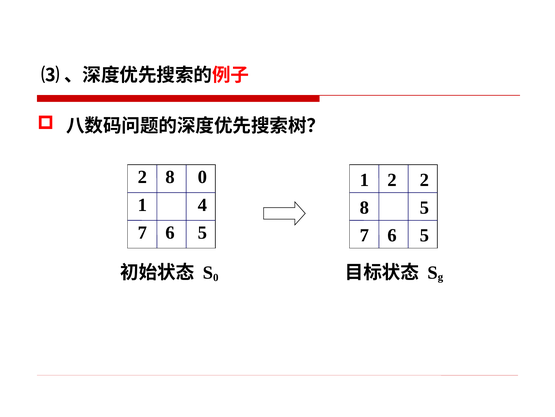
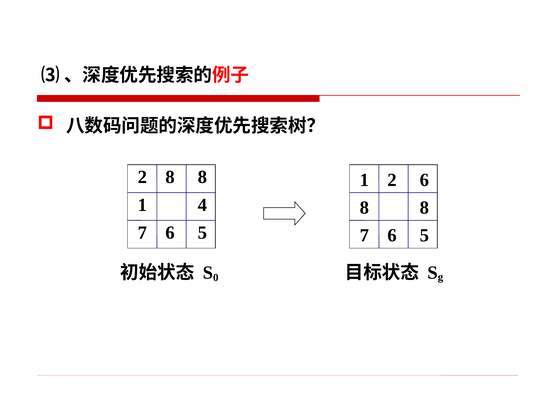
2 0: 0 -> 8 (203, 177)
2 2: 2 -> 6 (425, 180)
5: 5 -> 8 (425, 207)
